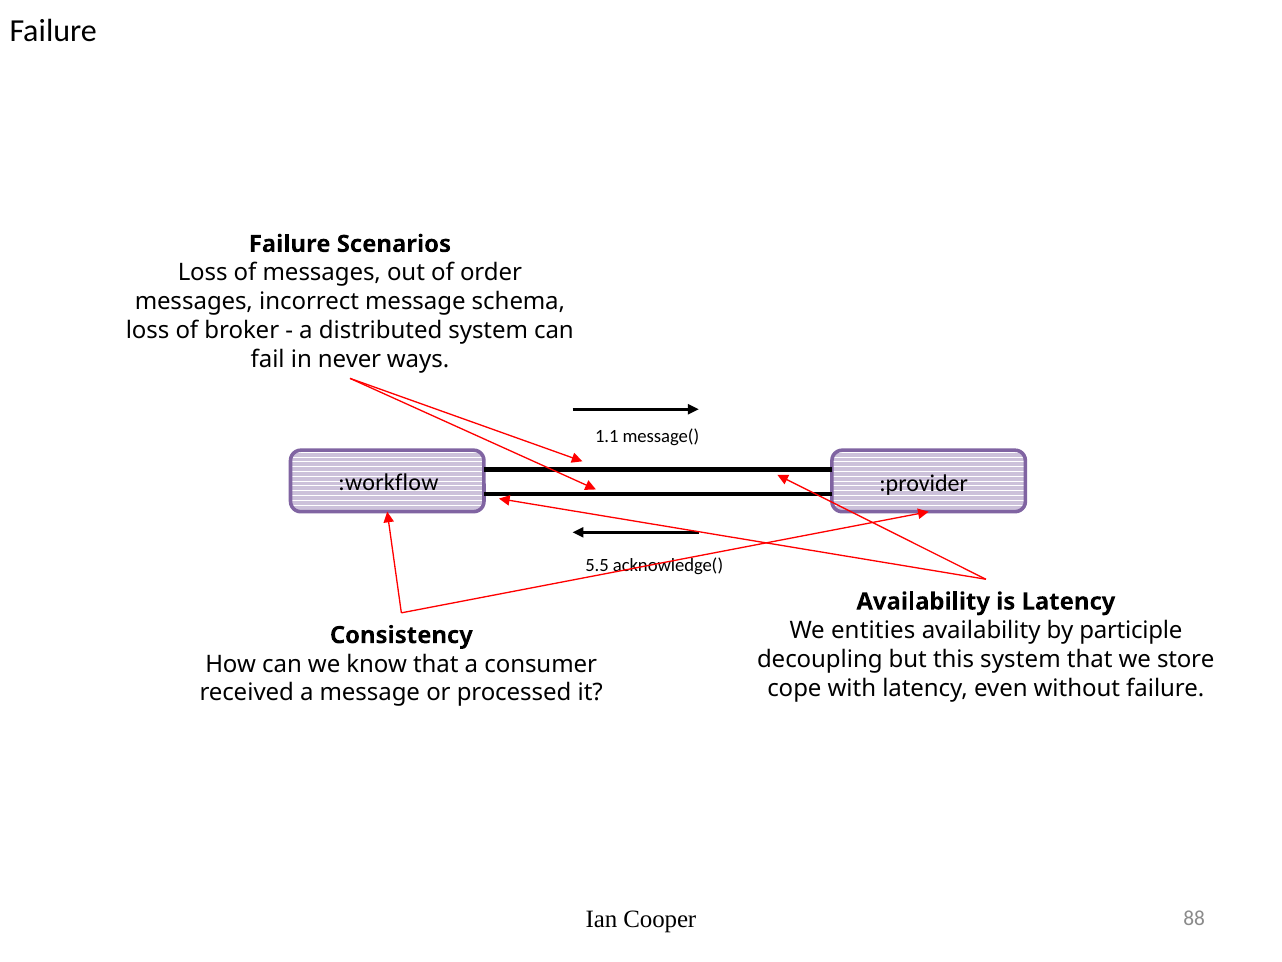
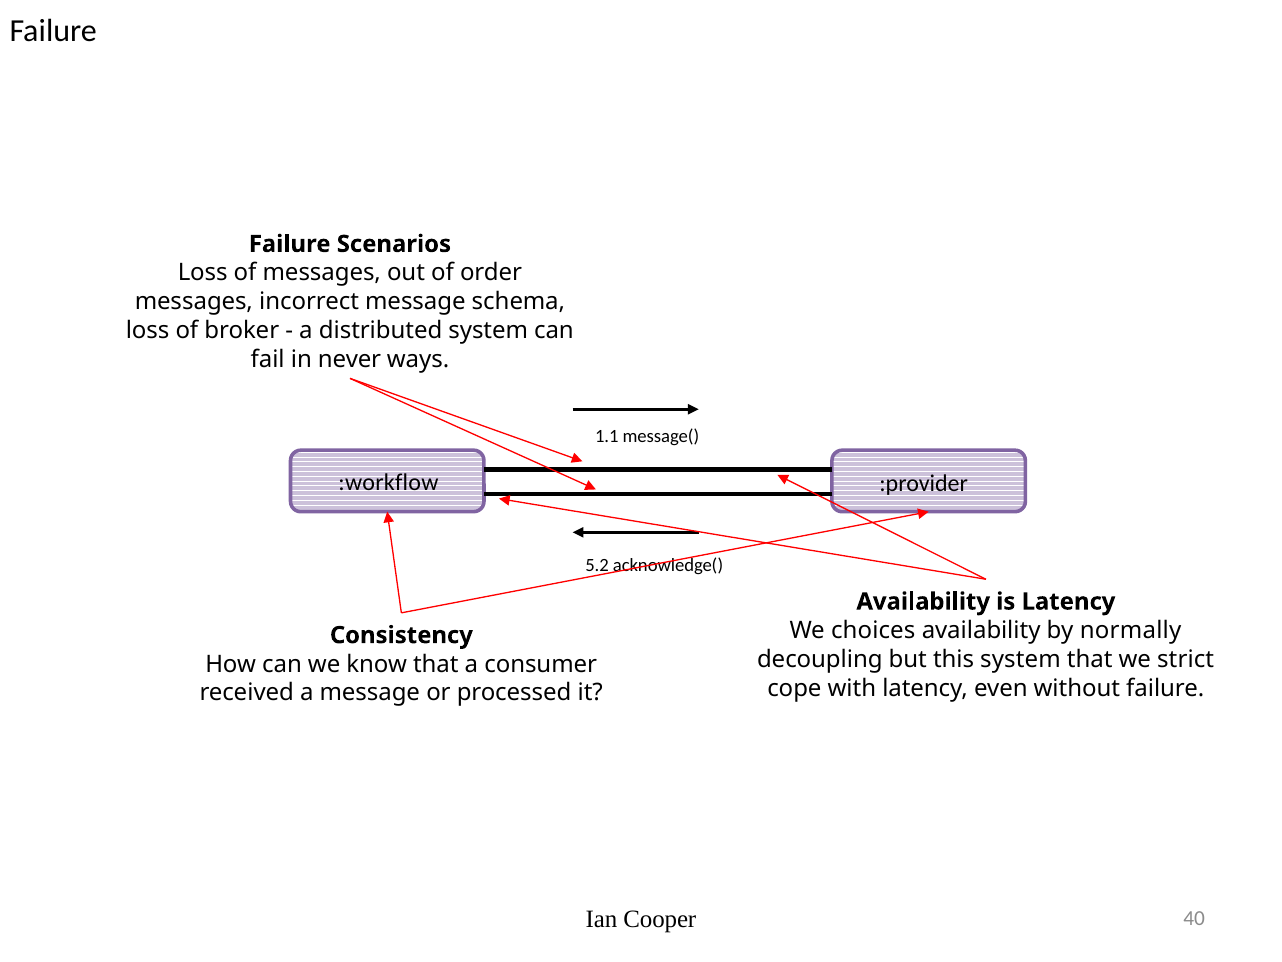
5.5: 5.5 -> 5.2 (597, 565)
entities: entities -> choices (873, 630)
participle: participle -> normally (1131, 630)
store: store -> strict (1186, 659)
88: 88 -> 40 (1194, 918)
